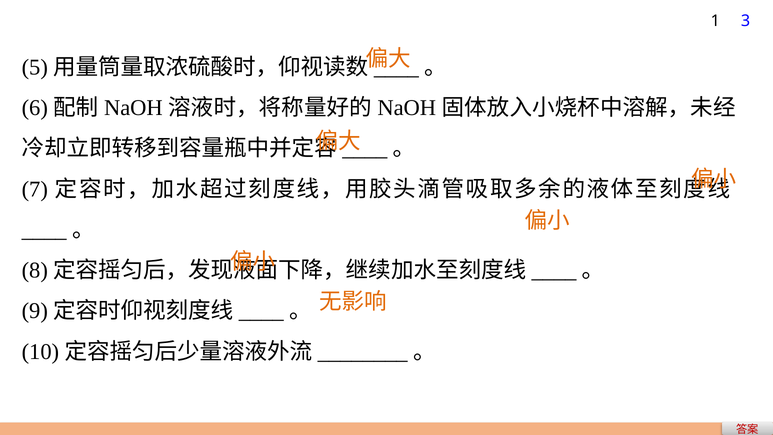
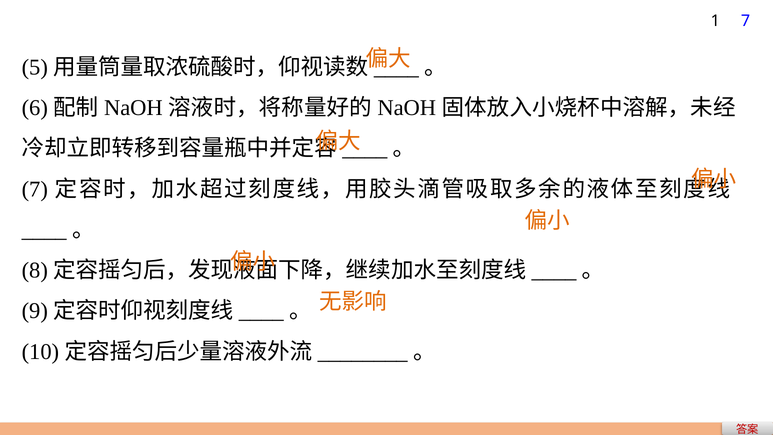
1 3: 3 -> 7 (746, 21)
